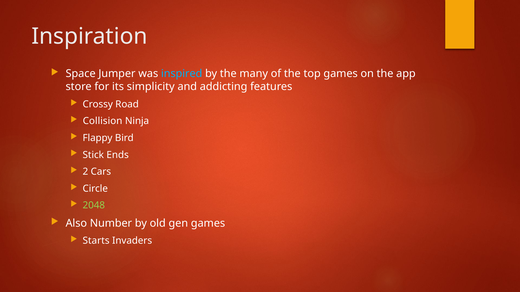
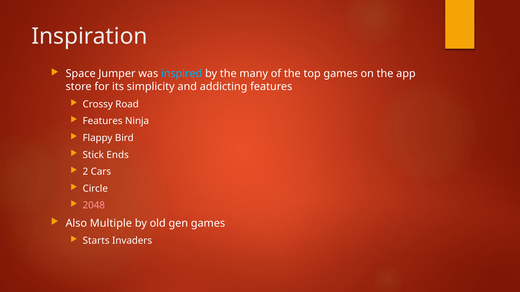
Collision: Collision -> Features (103, 121)
2048 colour: light green -> pink (94, 206)
Number: Number -> Multiple (111, 224)
